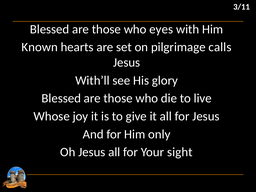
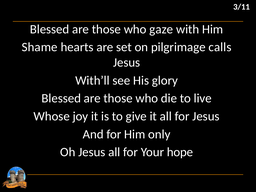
eyes: eyes -> gaze (161, 29)
Known: Known -> Shame (40, 47)
sight: sight -> hope (180, 152)
